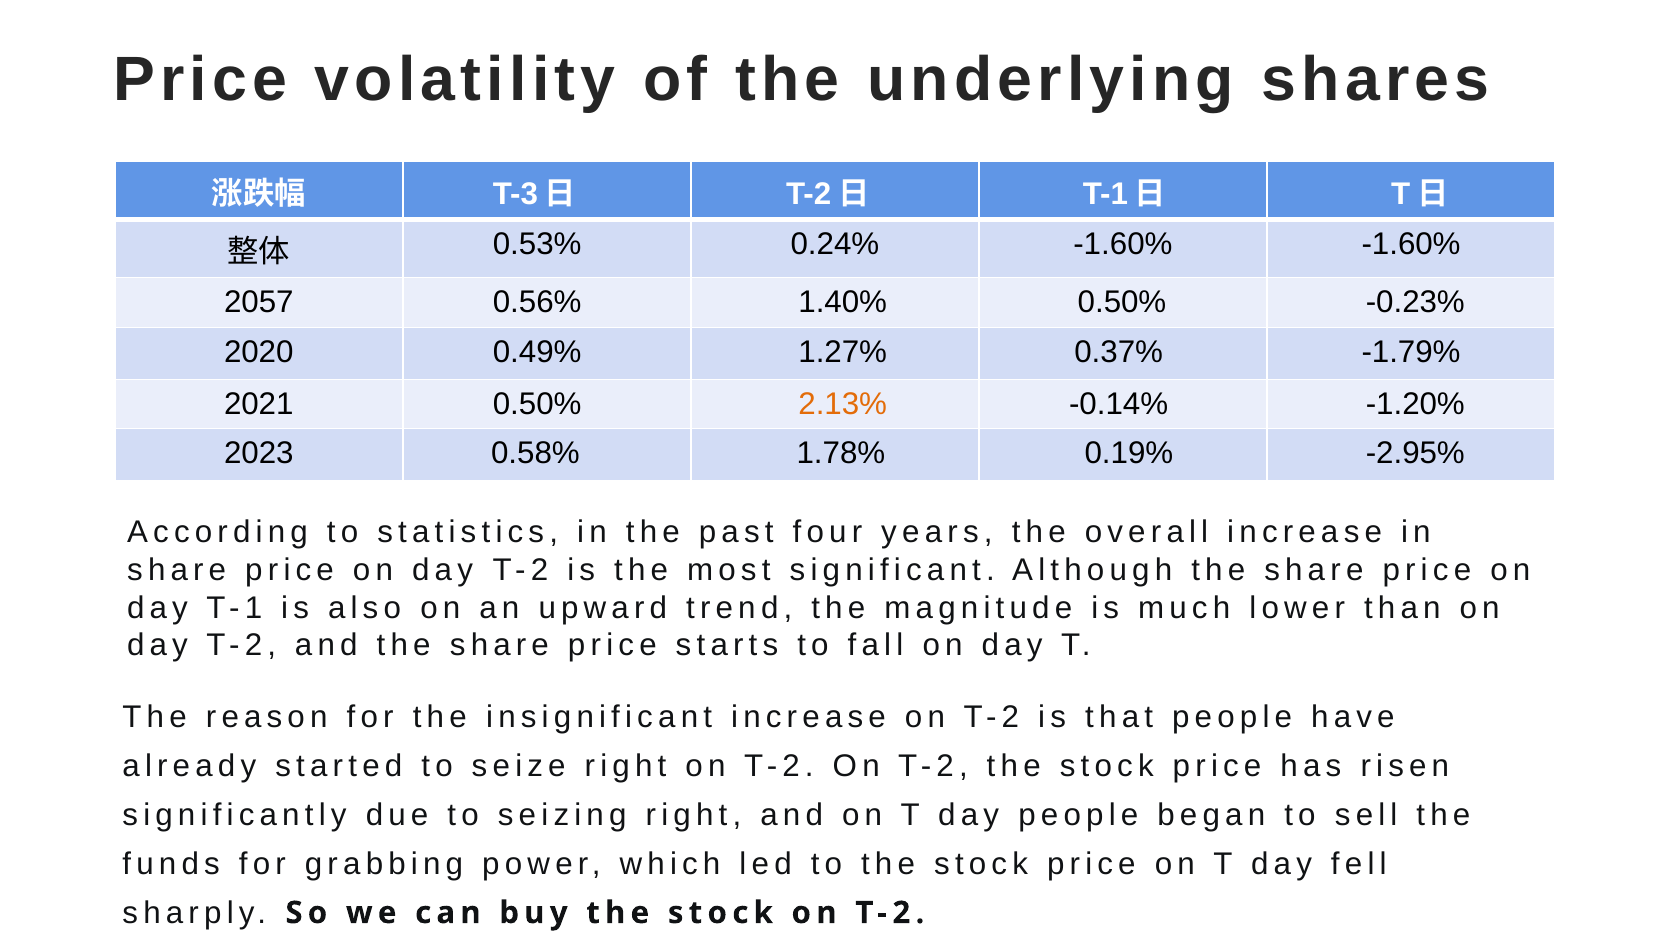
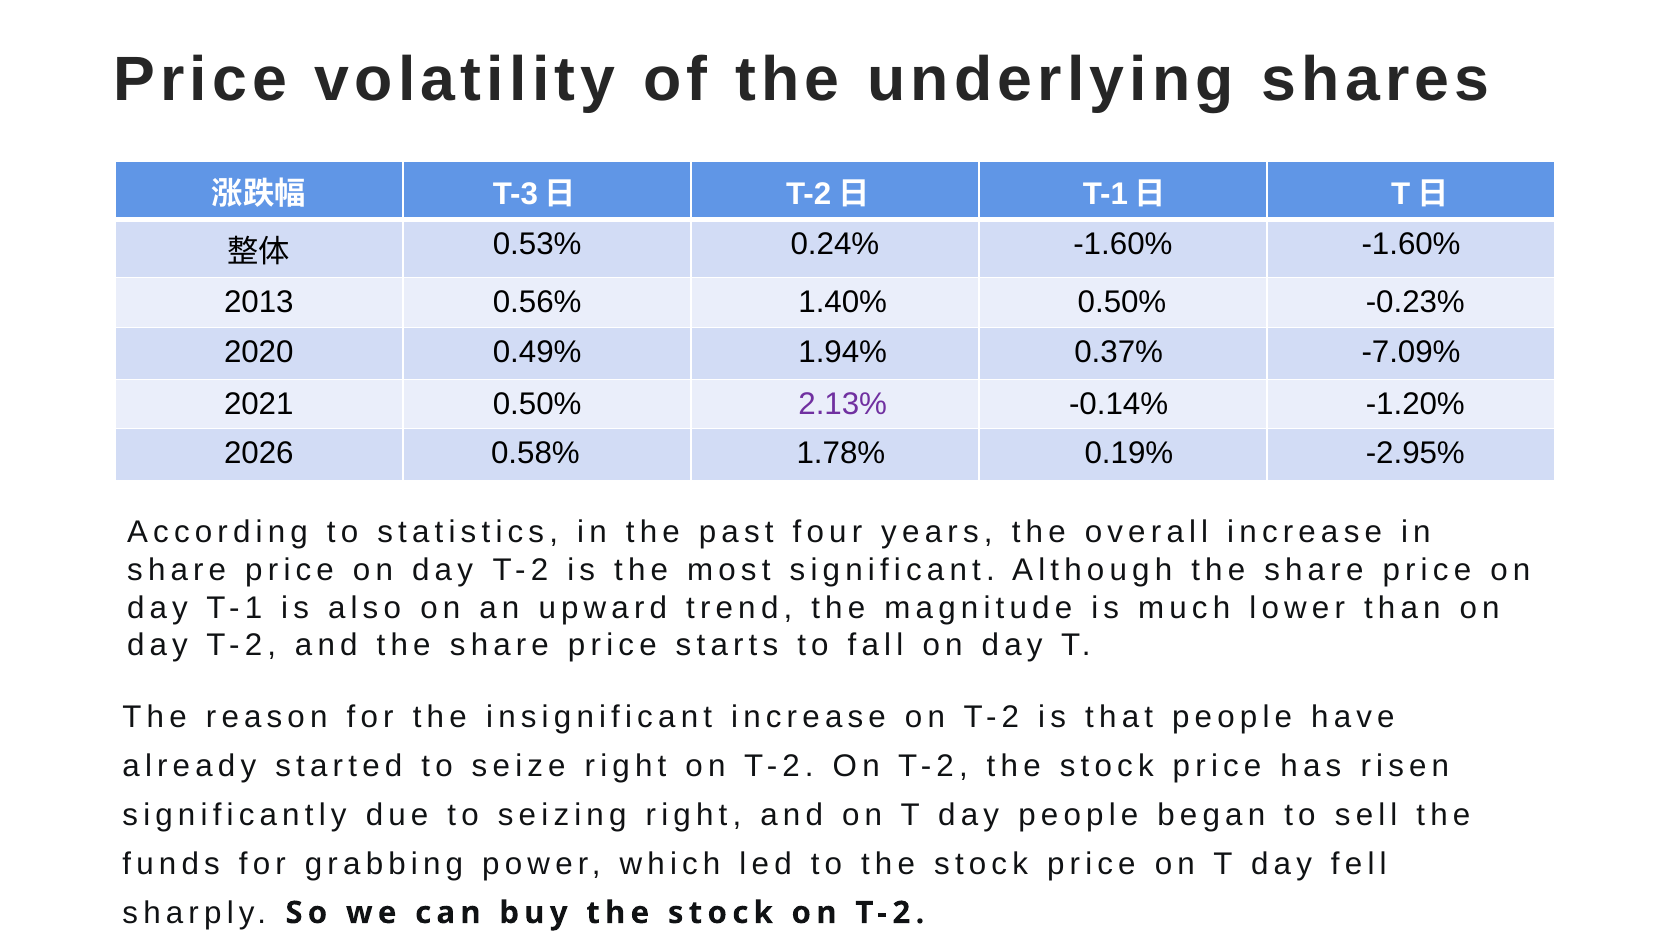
2057: 2057 -> 2013 (259, 302)
1.27%: 1.27% -> 1.94% (843, 352)
-1.79%: -1.79% -> -7.09% (1411, 352)
2.13% colour: orange -> purple (843, 404)
2023: 2023 -> 2026 (259, 453)
